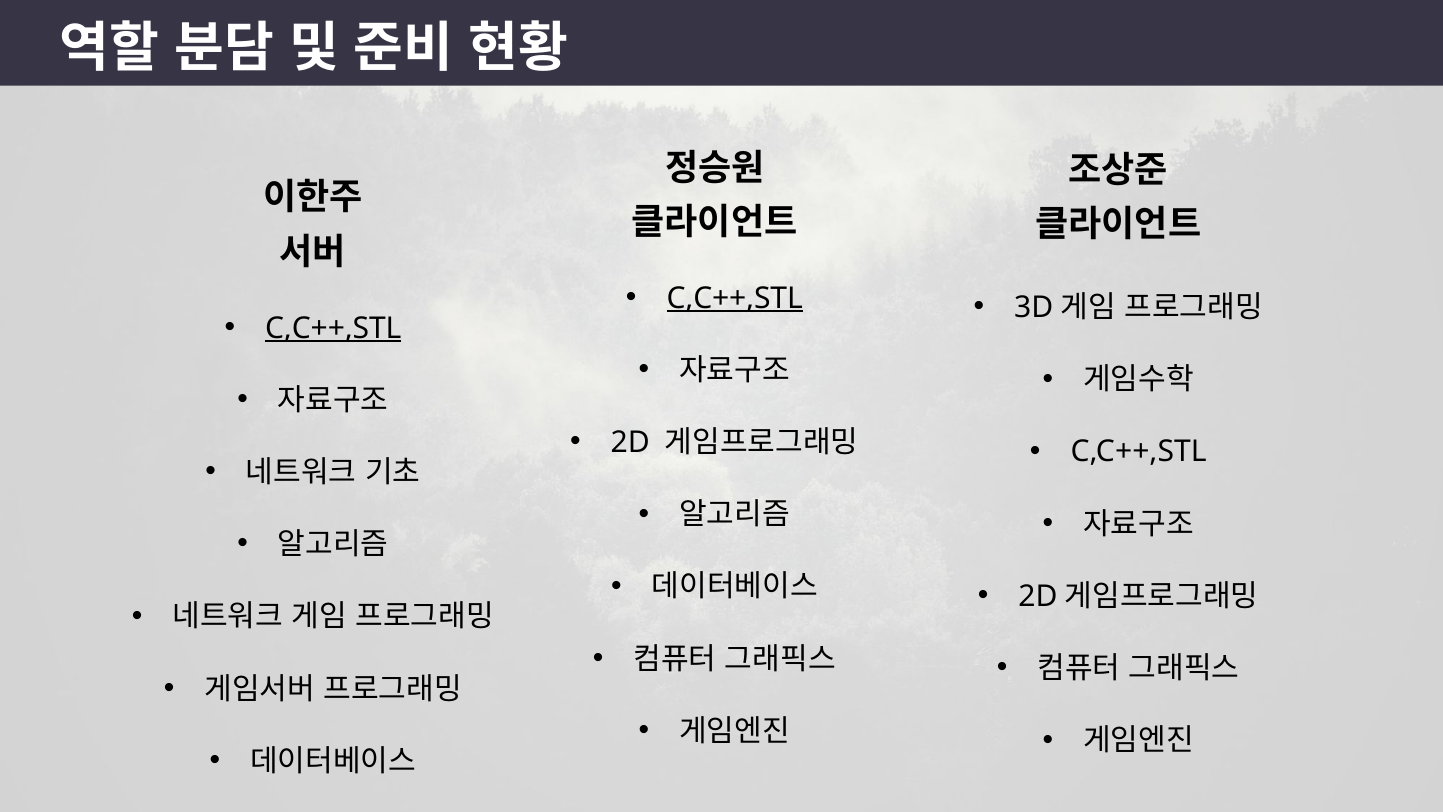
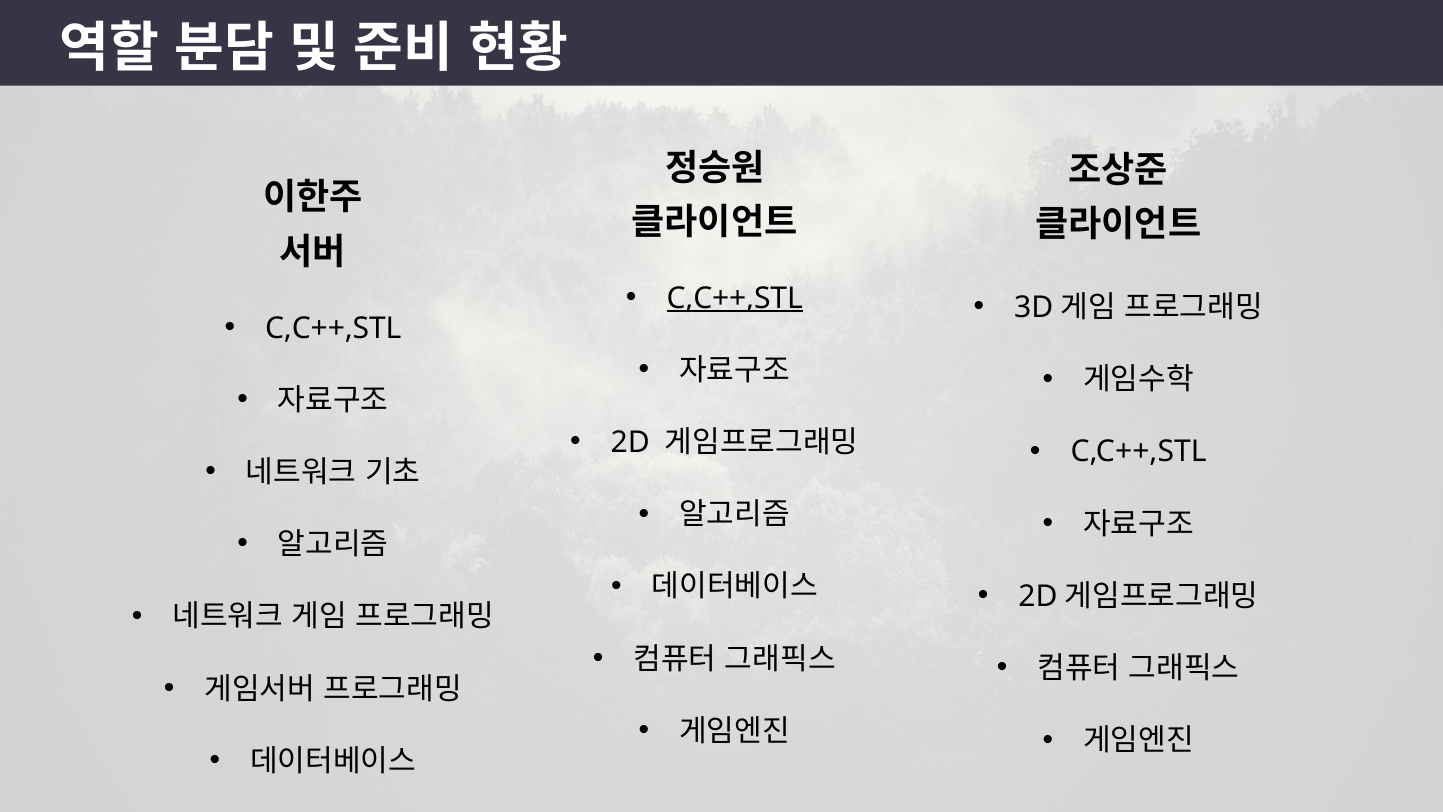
C,C++,STL underline: present -> none (333, 328)
